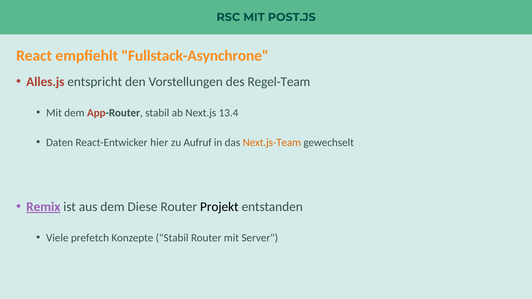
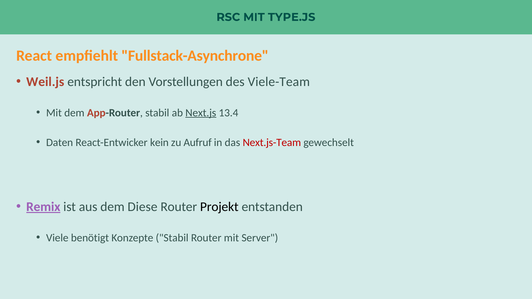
POST.JS: POST.JS -> TYPE.JS (292, 17)
Alles.js: Alles.js -> Weil.js (45, 82)
Regel-Team: Regel-Team -> Viele-Team (279, 82)
Next.js underline: none -> present (201, 113)
hier: hier -> kein (159, 143)
Next.js-Team colour: orange -> red (272, 143)
prefetch: prefetch -> benötigt (90, 238)
